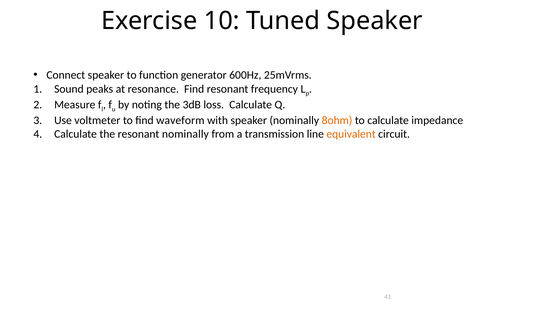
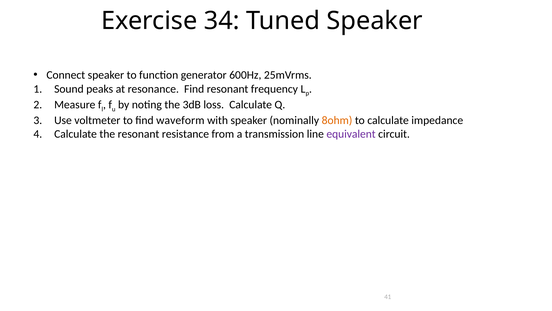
10: 10 -> 34 (222, 21)
resonant nominally: nominally -> resistance (185, 134)
equivalent colour: orange -> purple (351, 134)
